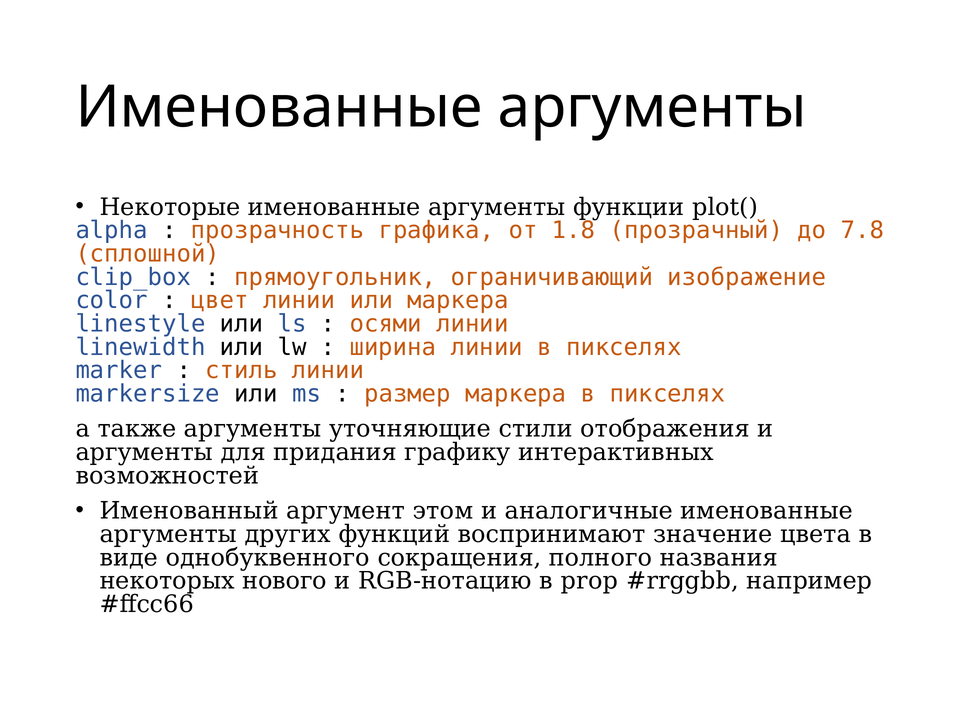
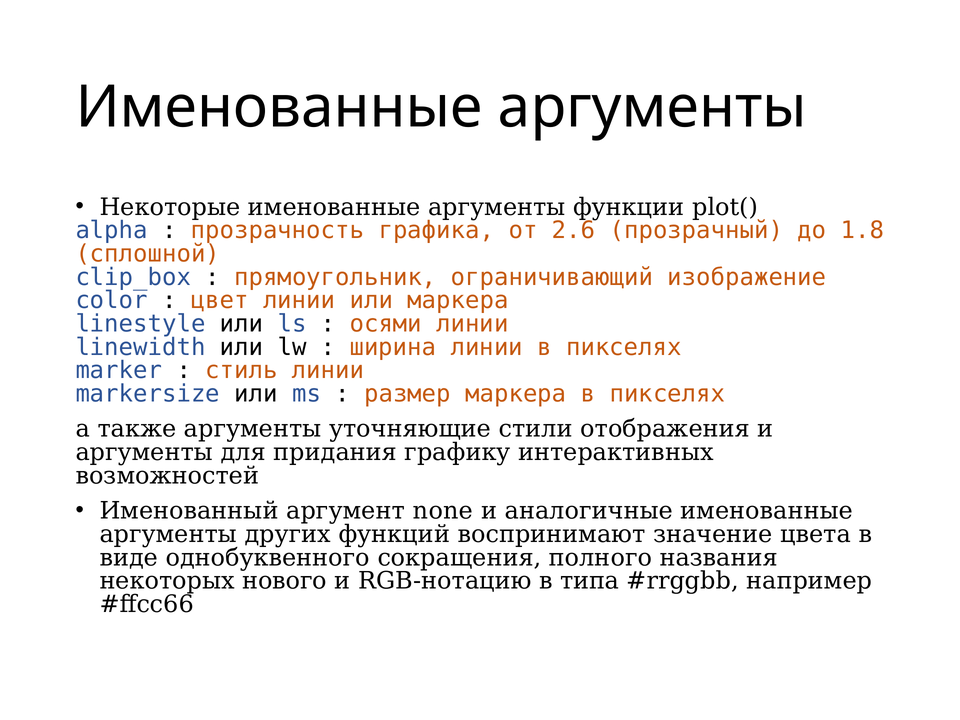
1.8: 1.8 -> 2.6 (574, 231)
7.8: 7.8 -> 1.8 (862, 231)
этом: этом -> none (443, 511)
prop: prop -> типа (590, 581)
